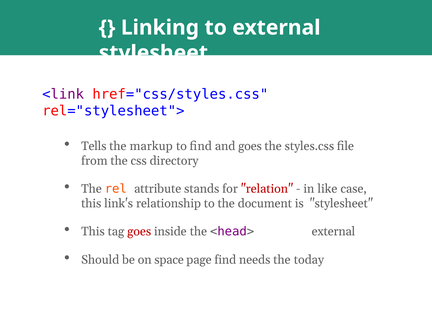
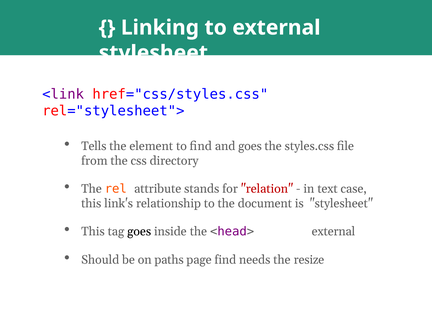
markup: markup -> element (151, 146)
like: like -> text (328, 189)
goes colour: red -> black (139, 232)
space: space -> paths (169, 260)
today: today -> resize (309, 260)
